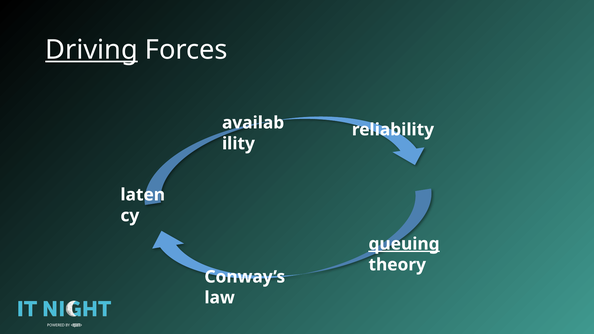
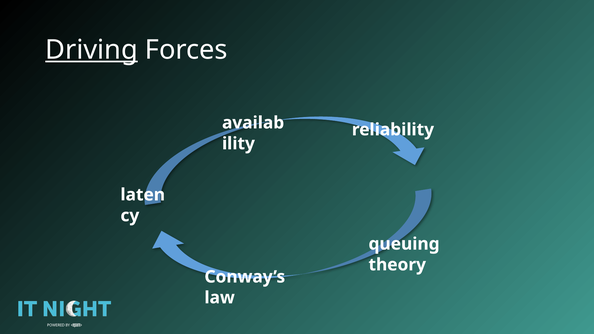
queuing underline: present -> none (404, 244)
